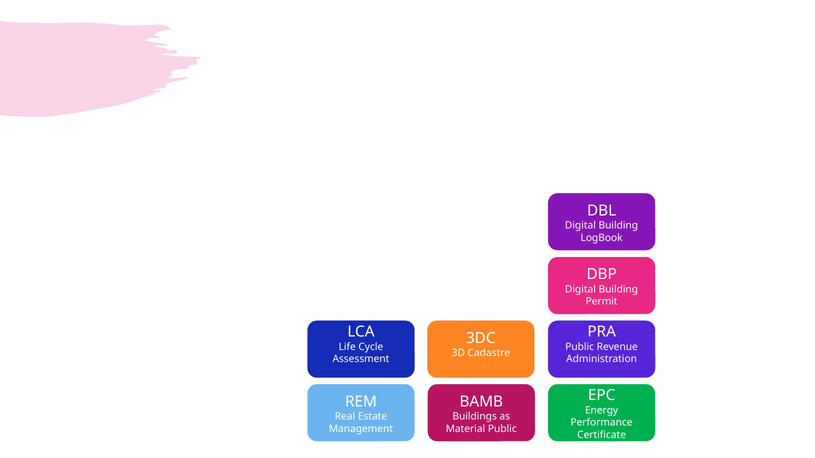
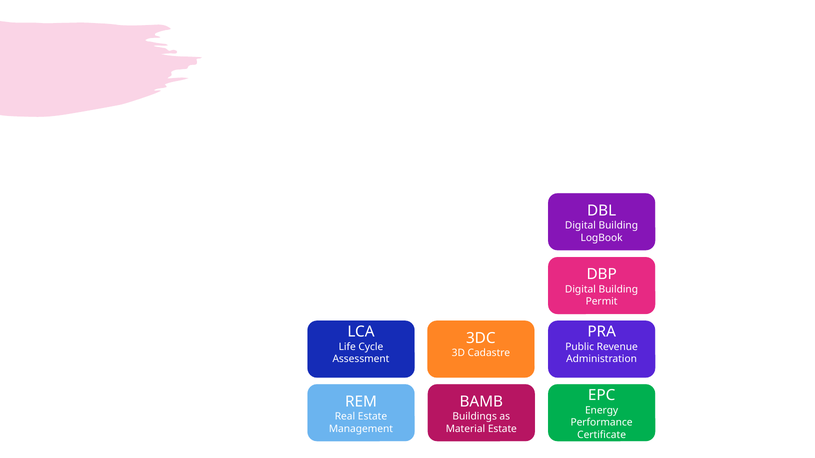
Material Public: Public -> Estate (502, 429)
